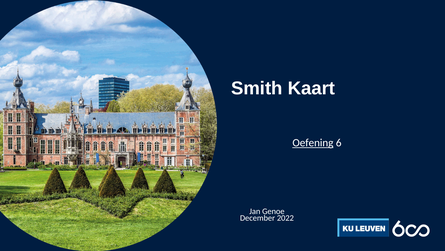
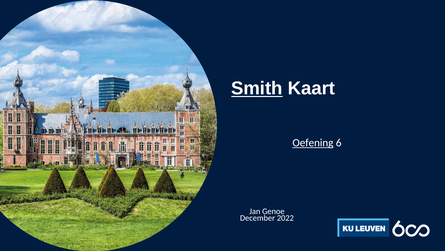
Smith underline: none -> present (257, 88)
